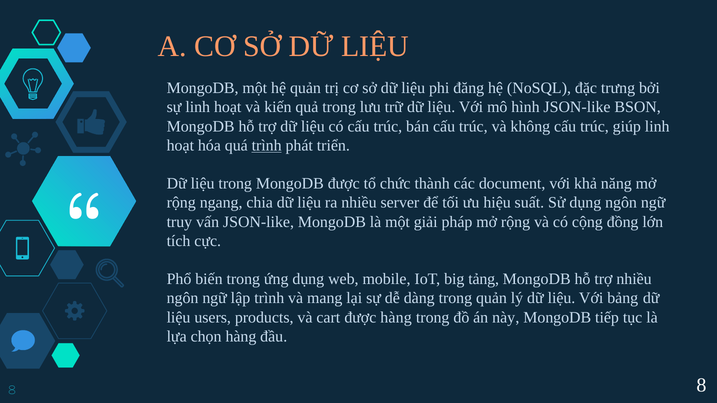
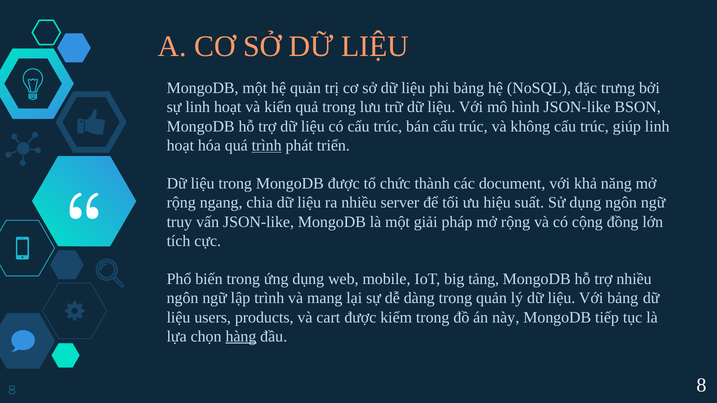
phi đăng: đăng -> bảng (469, 88)
được hàng: hàng -> kiểm (396, 318)
hàng underline: none -> present (241, 337)
